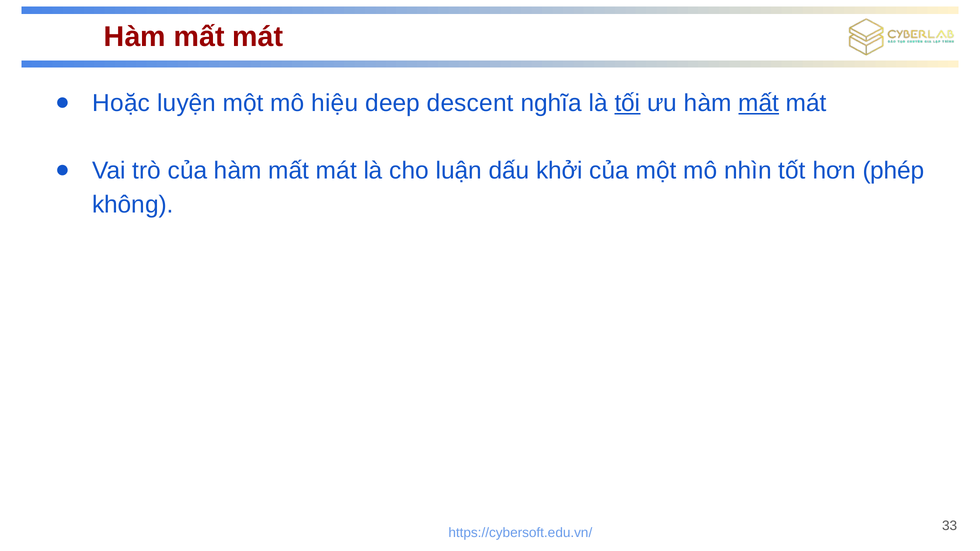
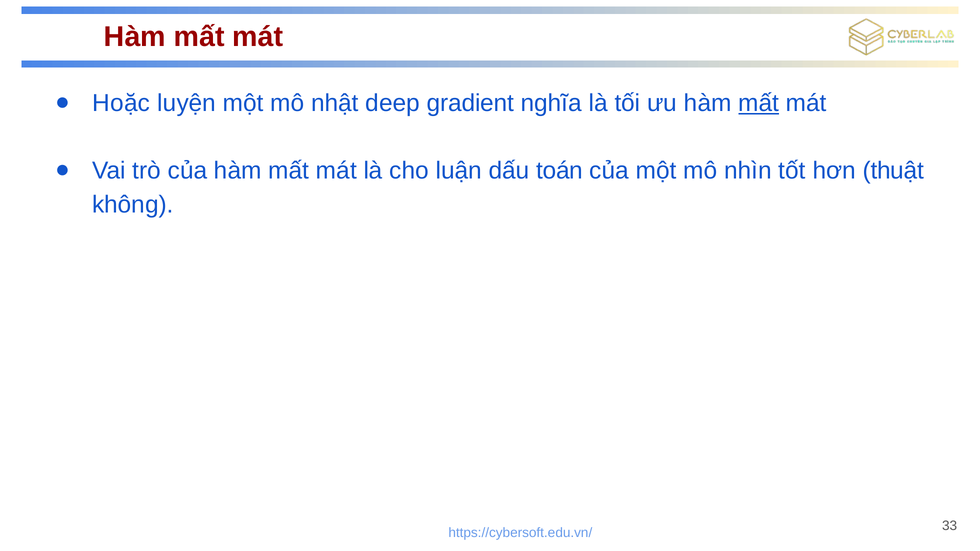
hiệu: hiệu -> nhật (335, 103)
descent: descent -> gradient (470, 103)
tối underline: present -> none (627, 103)
khởi: khởi -> toán (560, 171)
phép: phép -> thuật (893, 171)
